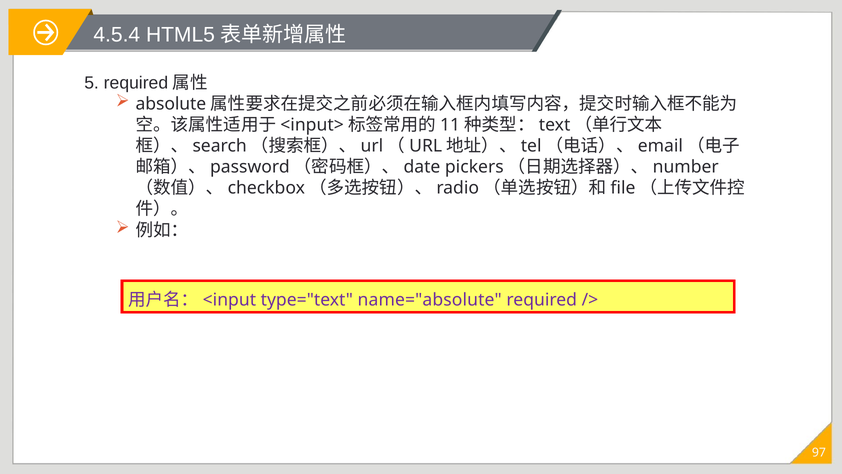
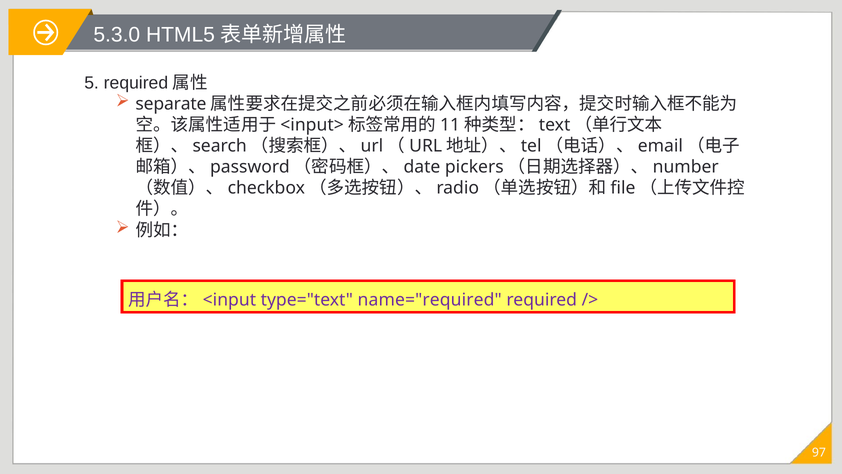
4.5.4: 4.5.4 -> 5.3.0 (117, 35)
absolute: absolute -> separate (171, 104)
name="absolute: name="absolute -> name="required (430, 299)
